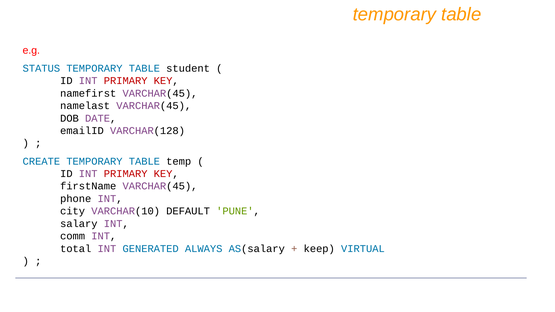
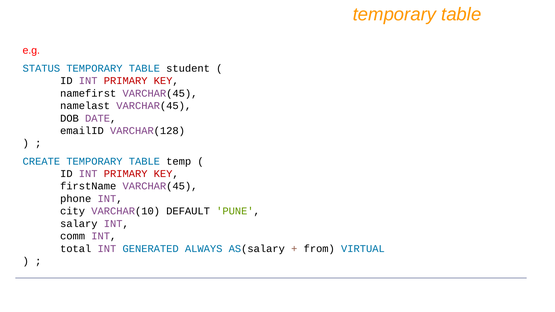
keep: keep -> from (319, 249)
